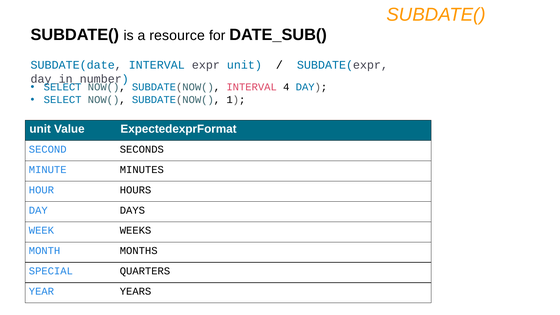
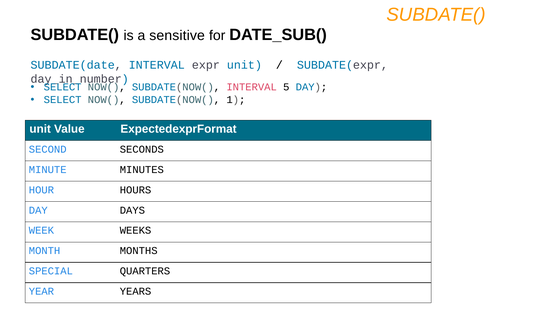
resource: resource -> sensitive (177, 36)
4: 4 -> 5 (286, 87)
